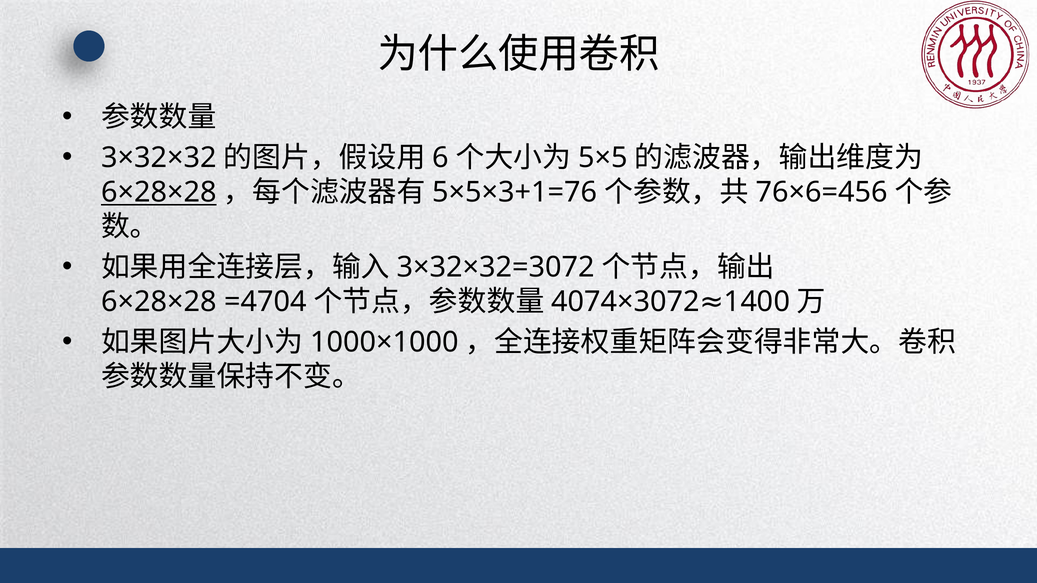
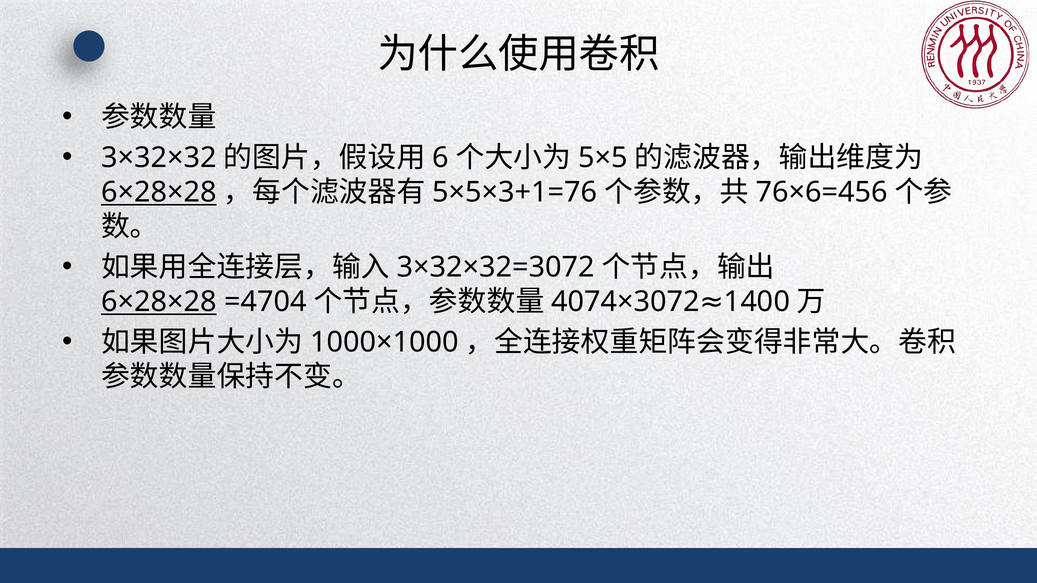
6×28×28 underline: none -> present (159, 302)
